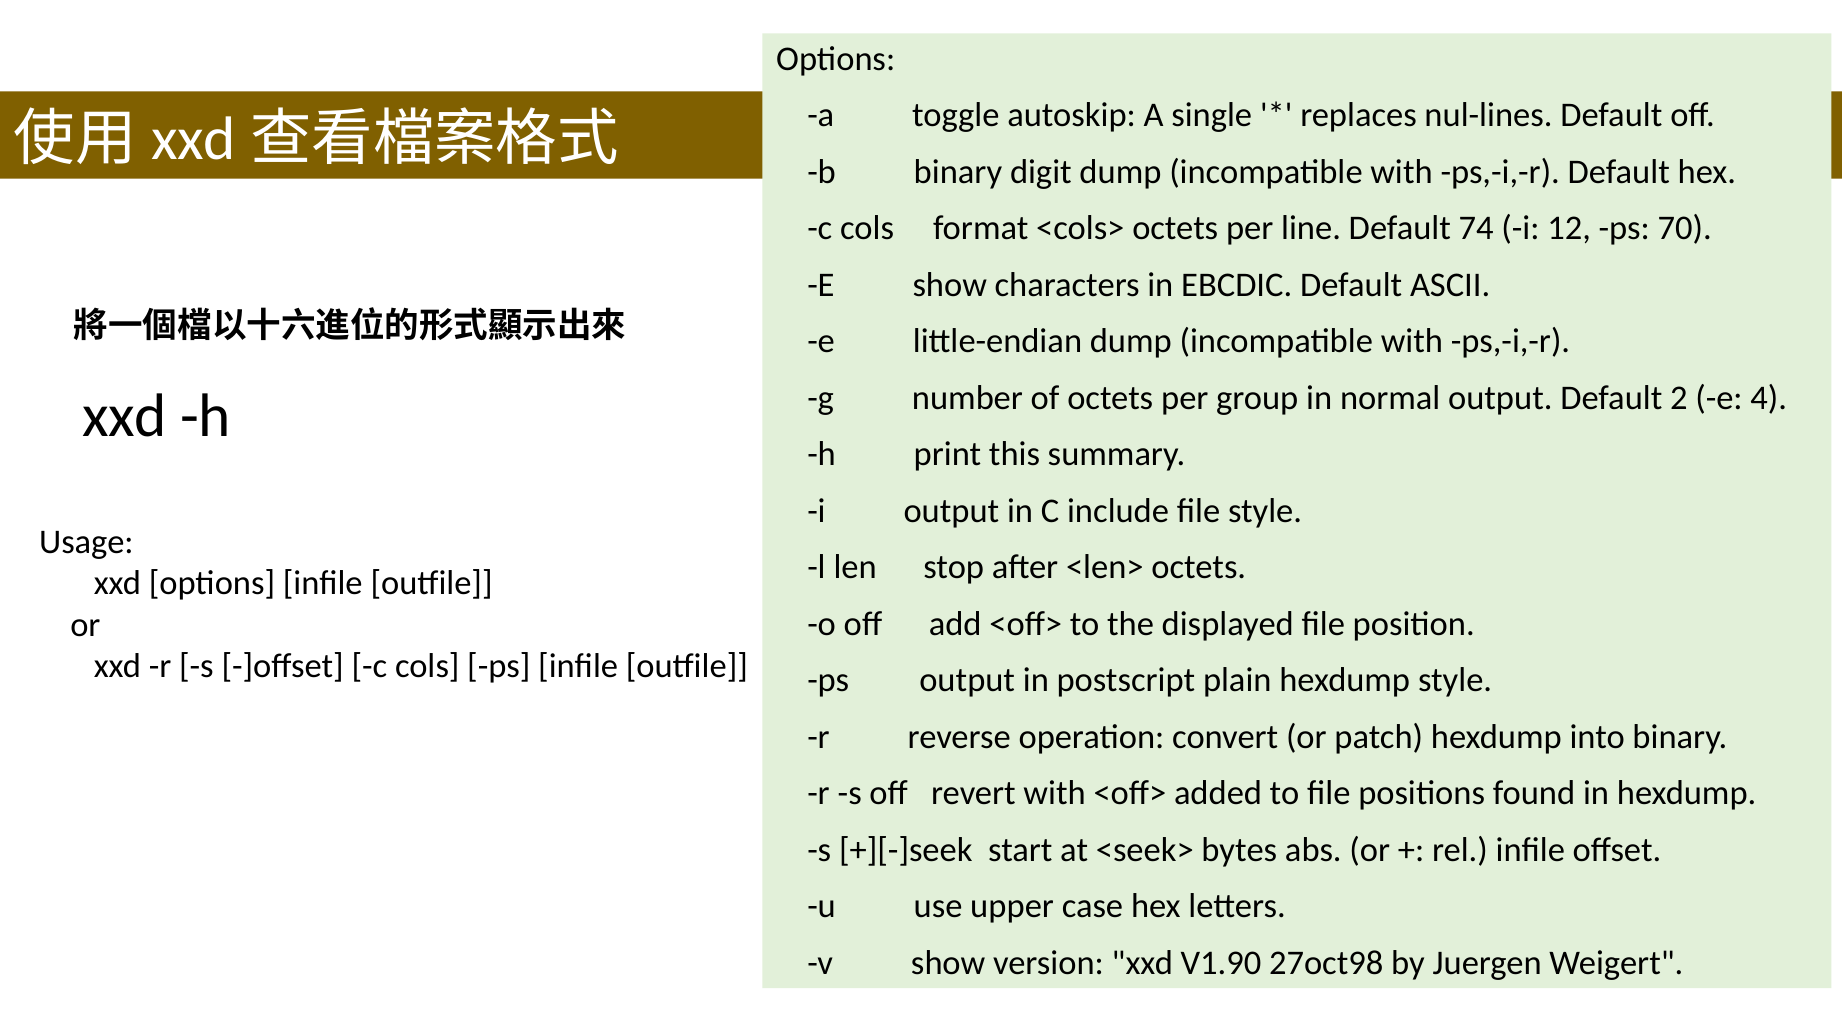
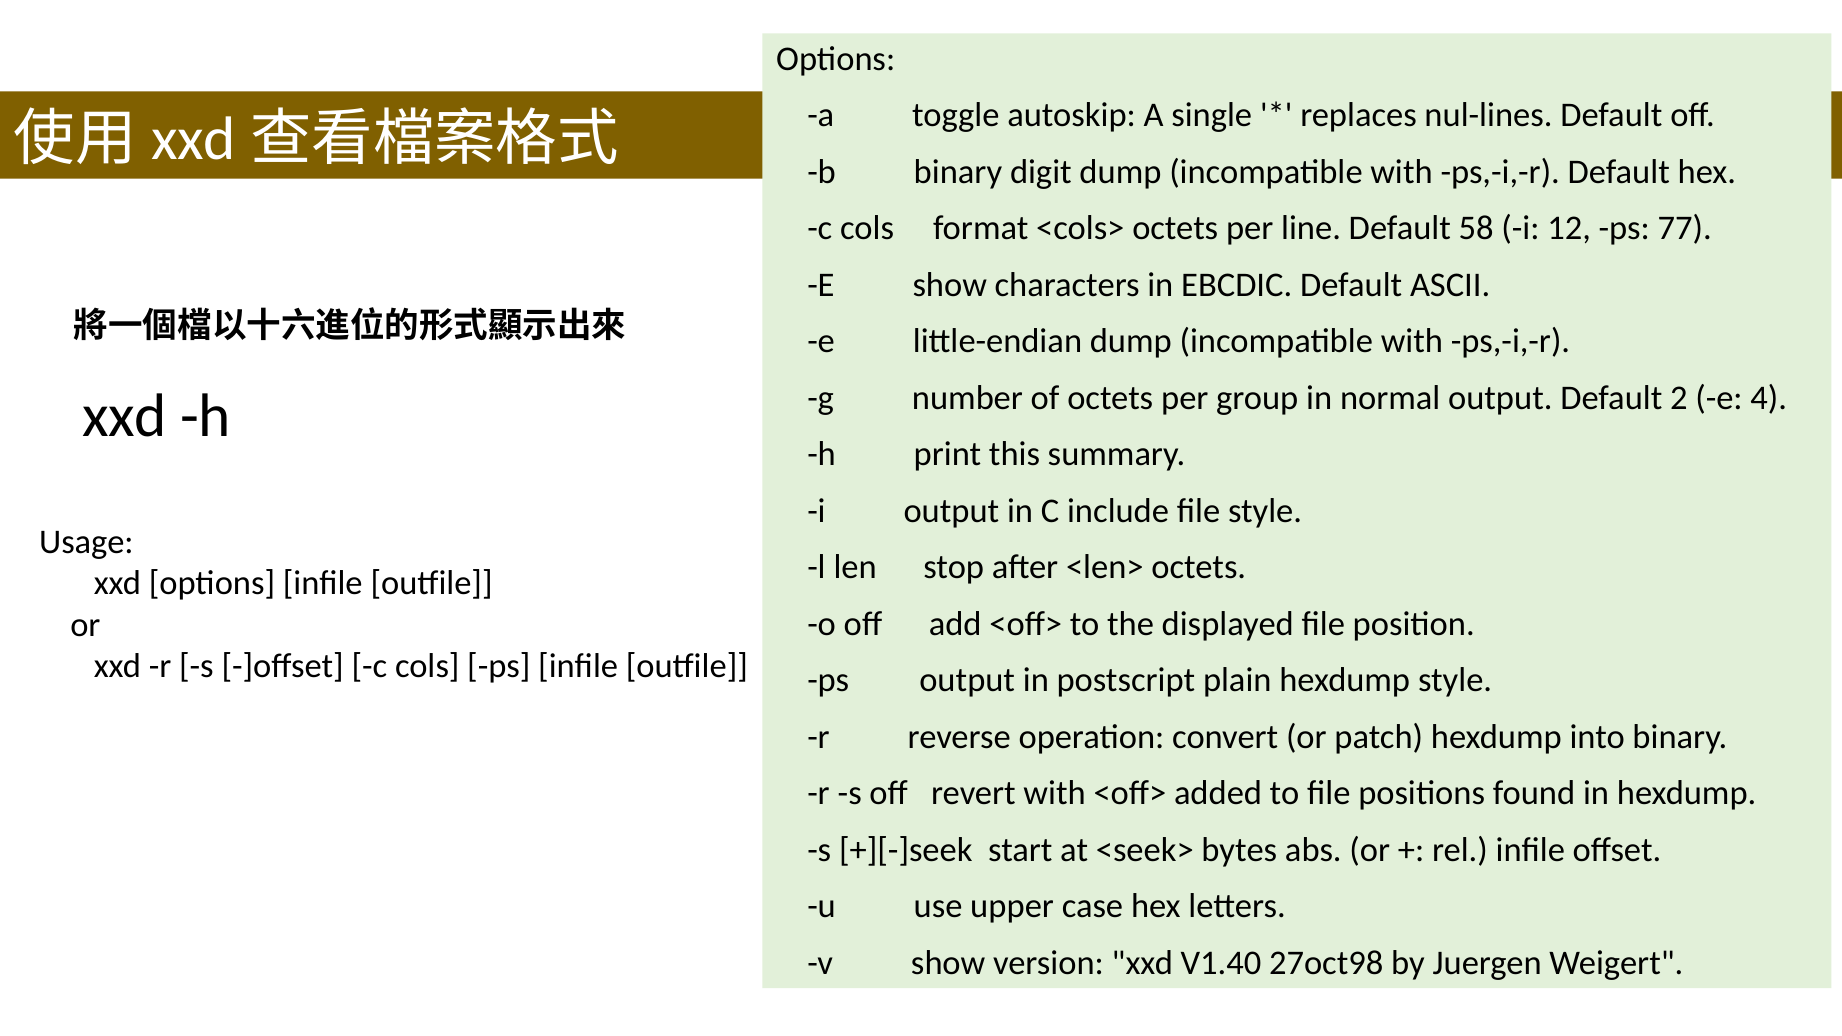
74: 74 -> 58 (1476, 228)
70: 70 -> 77 (1685, 228)
V1.90: V1.90 -> V1.40 (1221, 963)
